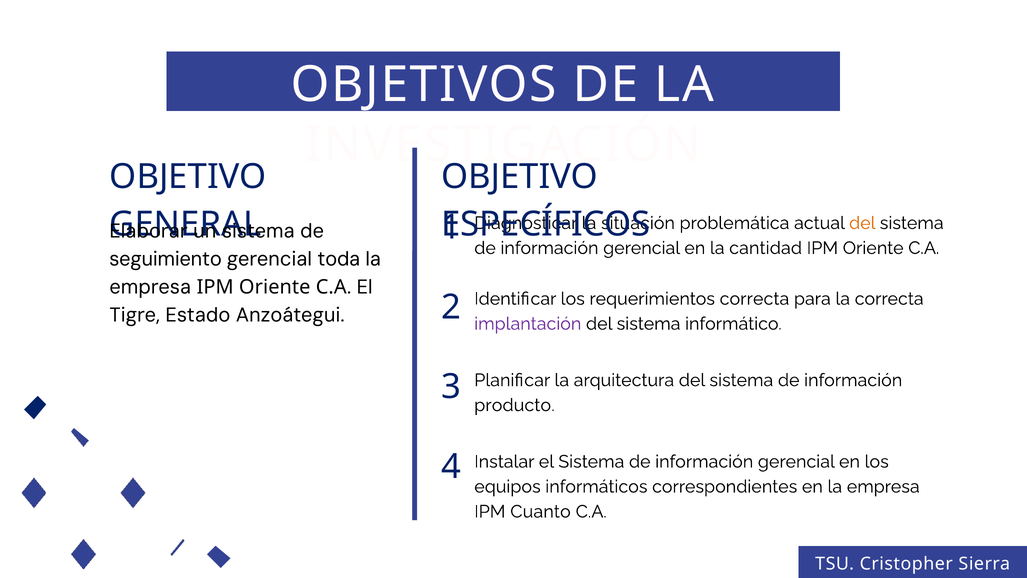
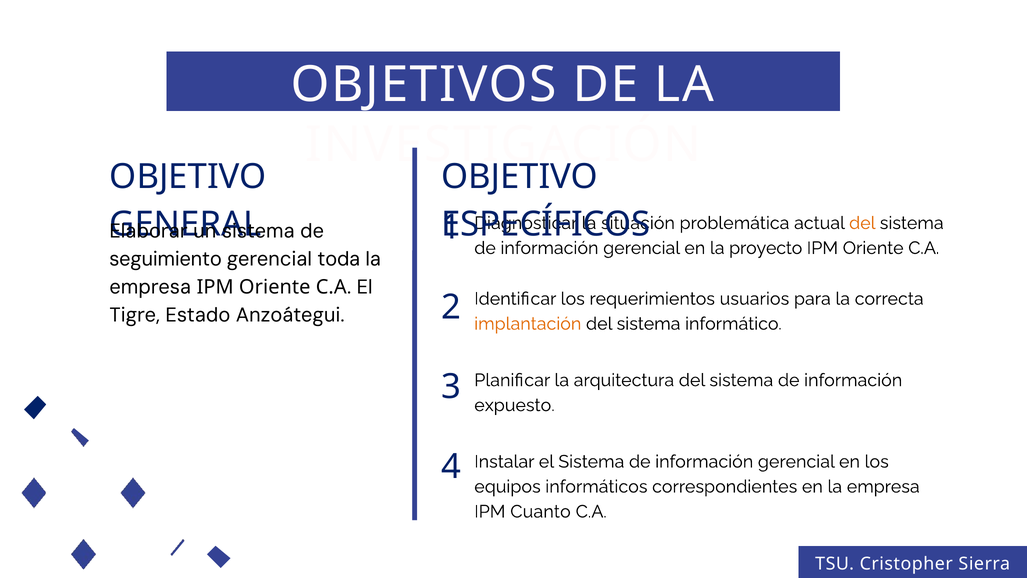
cantidad: cantidad -> proyecto (766, 248)
requerimientos correcta: correcta -> usuarios (754, 299)
implantación colour: purple -> orange (528, 324)
producto: producto -> expuesto (514, 405)
